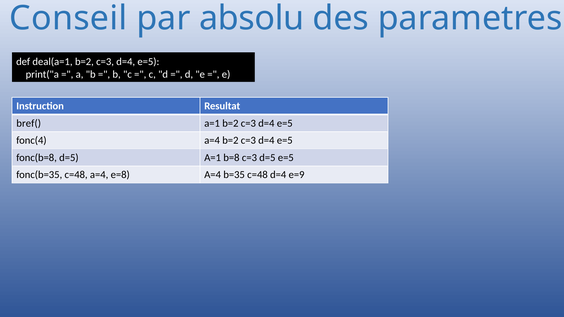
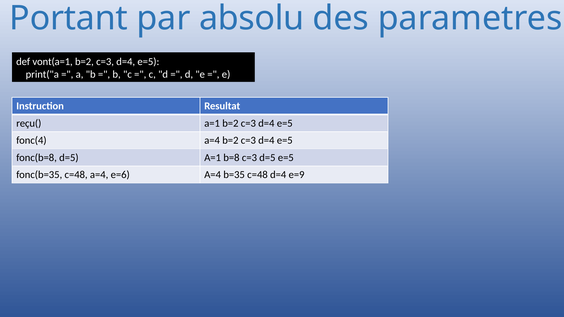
Conseil: Conseil -> Portant (69, 18)
deal(a=1: deal(a=1 -> vont(a=1 (53, 62)
bref(: bref( -> reçu( (29, 123)
e=8: e=8 -> e=6 (120, 175)
